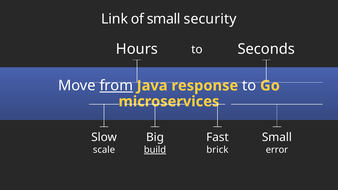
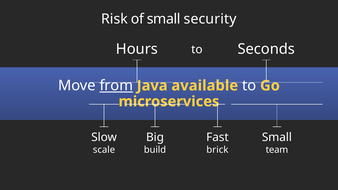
Link: Link -> Risk (115, 19)
response: response -> available (205, 86)
build underline: present -> none (155, 150)
error: error -> team (277, 150)
